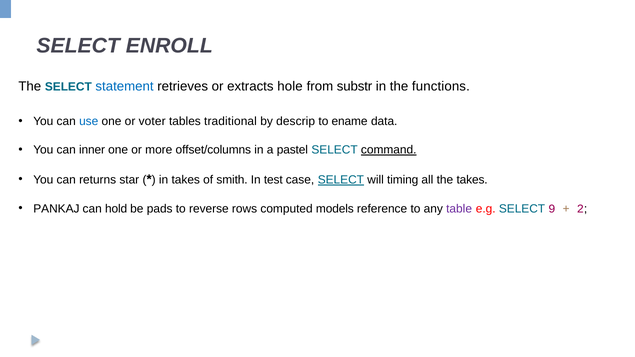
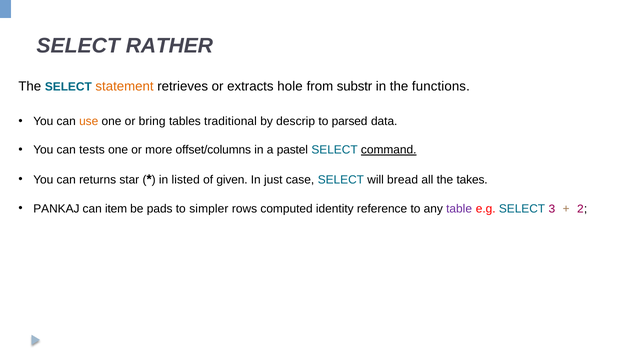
ENROLL: ENROLL -> RATHER (169, 46)
statement colour: blue -> orange (125, 86)
use colour: blue -> orange (89, 121)
voter: voter -> bring (152, 121)
ename: ename -> parsed (350, 121)
inner: inner -> tests (92, 150)
in takes: takes -> listed (186, 180)
smith: smith -> given (232, 180)
test: test -> just (273, 180)
SELECT underline: present -> none (341, 180)
timing: timing -> bread (403, 180)
hold: hold -> item (116, 209)
reverse: reverse -> simpler (209, 209)
models: models -> identity (335, 209)
9: 9 -> 3 (552, 209)
